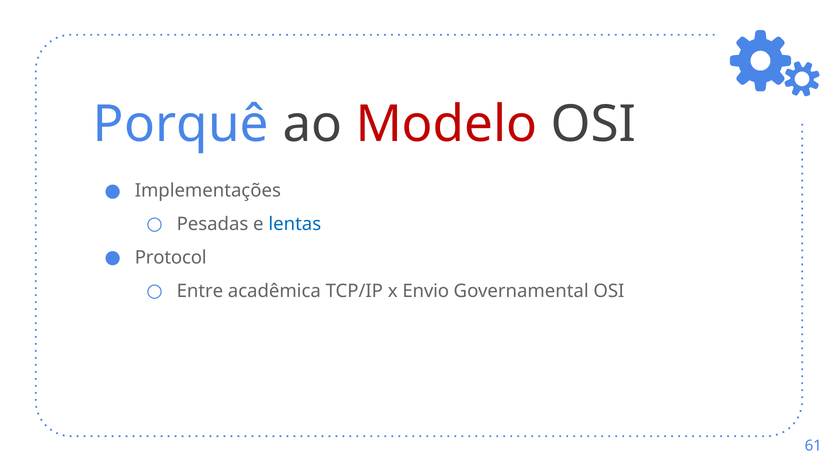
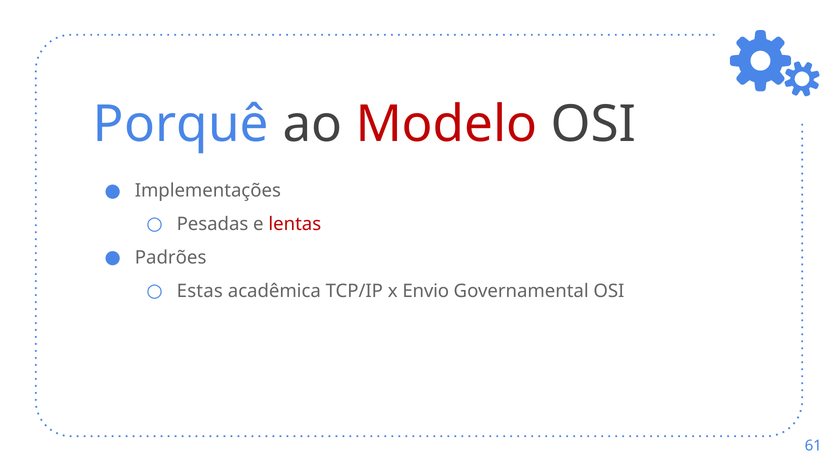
lentas colour: blue -> red (295, 224)
Protocol: Protocol -> Padrões (171, 258)
Entre: Entre -> Estas (200, 291)
